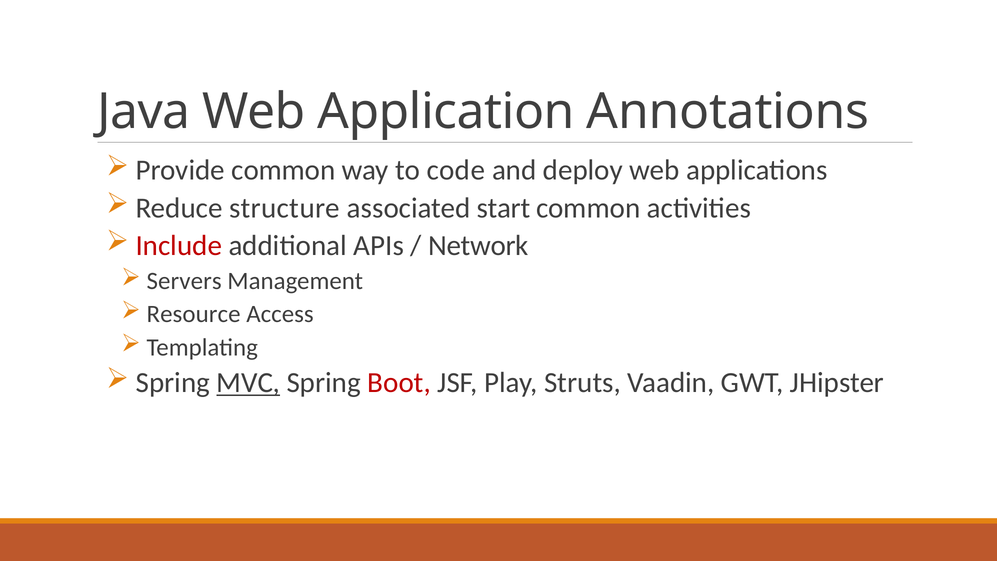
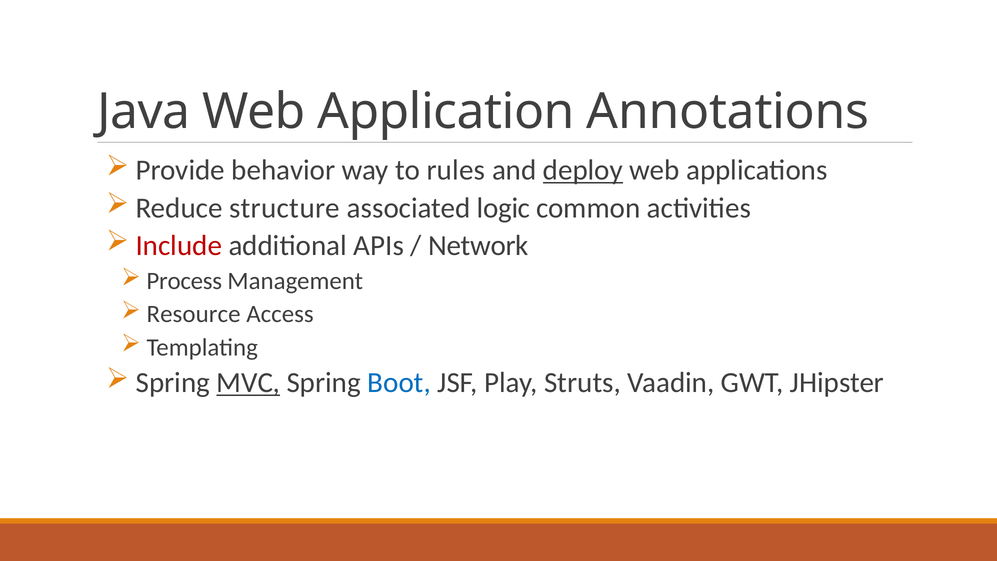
Provide common: common -> behavior (283, 170)
code: code -> rules (456, 170)
deploy underline: none -> present (583, 170)
start: start -> logic (503, 208)
Servers: Servers -> Process (184, 281)
Boot colour: red -> blue (399, 383)
